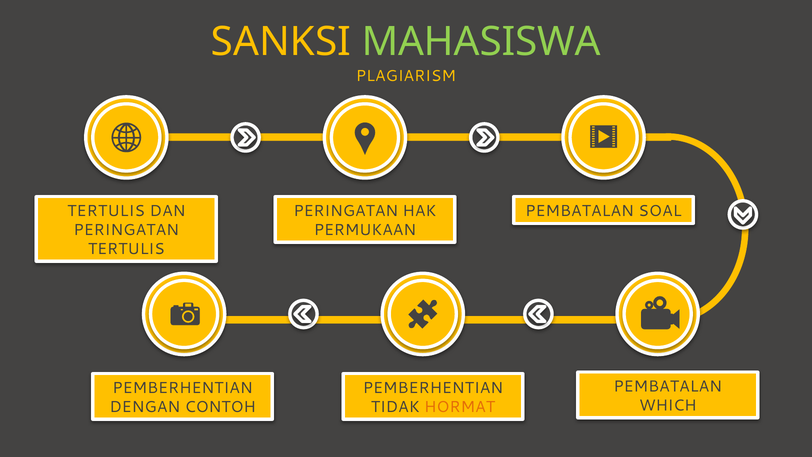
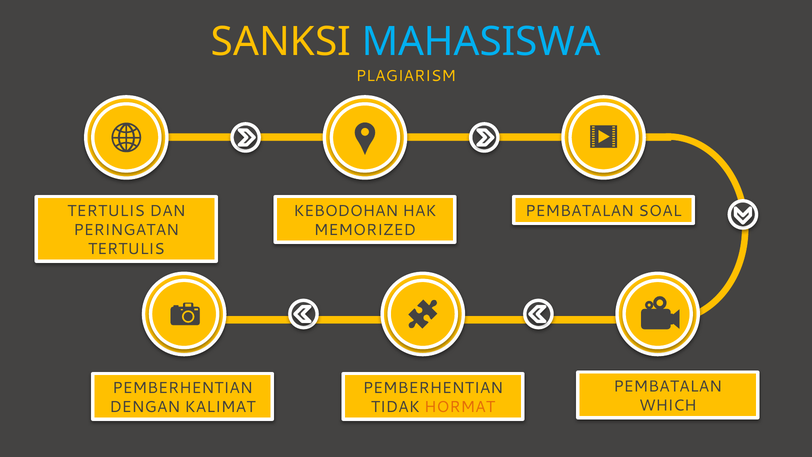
MAHASISWA colour: light green -> light blue (481, 42)
PERINGATAN: PERINGATAN -> KEBODOHAN (346, 211)
PERMUKAAN: PERMUKAAN -> MEMORIZED (365, 230)
CONTOH: CONTOH -> KALIMAT (220, 407)
